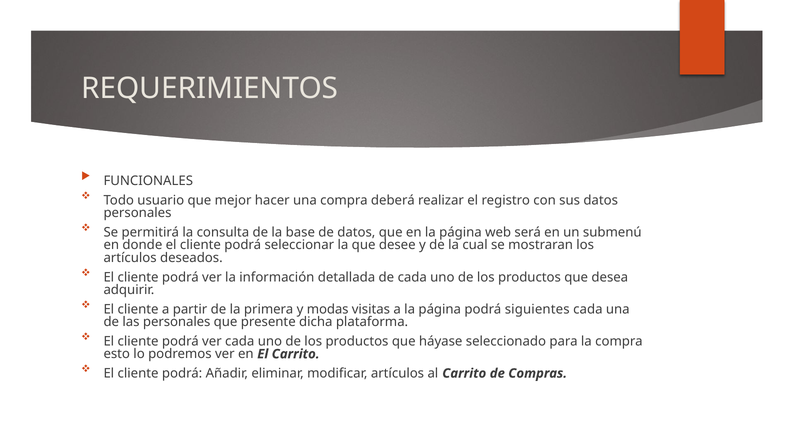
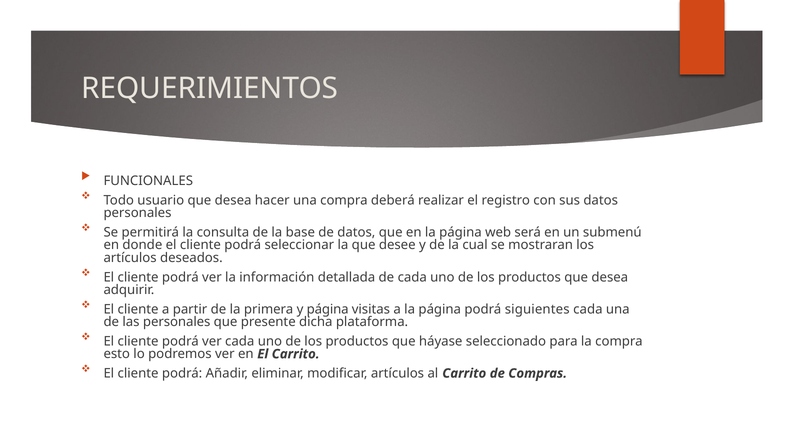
usuario que mejor: mejor -> desea (233, 200)
y modas: modas -> página (328, 309)
